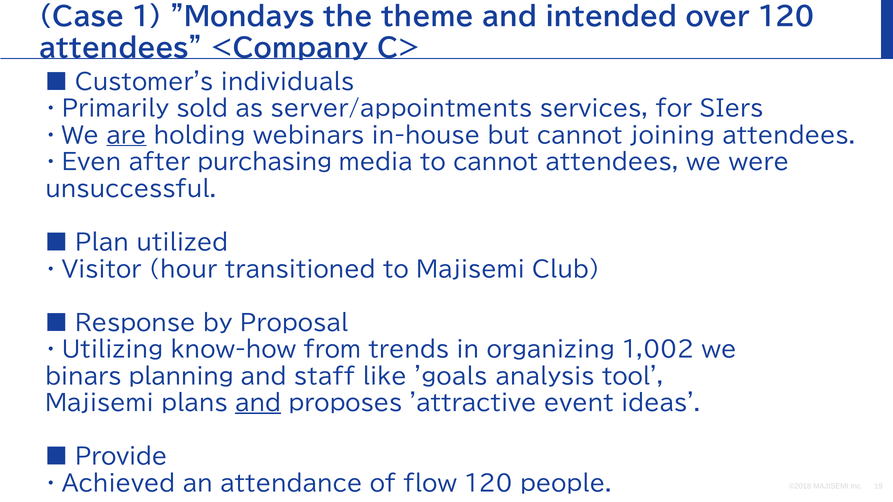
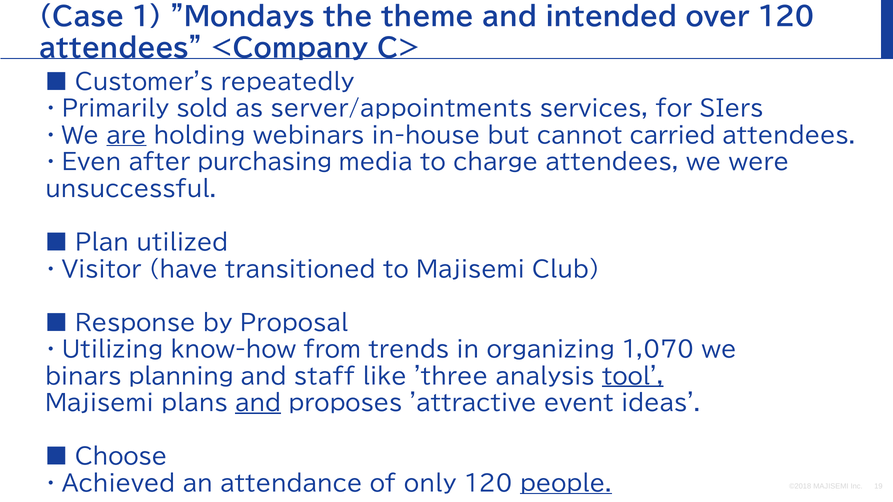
individuals: individuals -> repeatedly (287, 82)
joining: joining -> carried (673, 136)
to cannot: cannot -> charge (496, 163)
hour: hour -> have (183, 270)
1,002: 1,002 -> 1,070 (658, 350)
goals: goals -> three (451, 377)
tool underline: none -> present (633, 377)
Provide: Provide -> Choose (121, 457)
flow: flow -> only (430, 484)
people underline: none -> present (566, 484)
